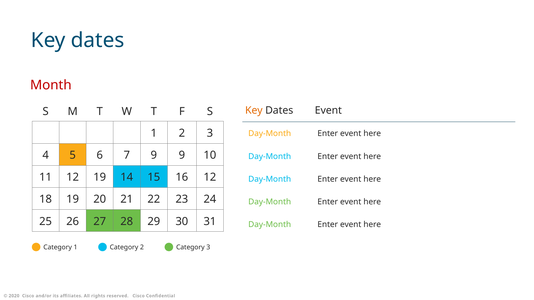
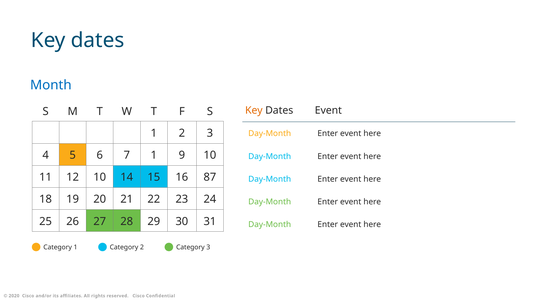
Month colour: red -> blue (51, 85)
7 9: 9 -> 1 (154, 155)
12 19: 19 -> 10 (100, 177)
16 12: 12 -> 87 (210, 177)
